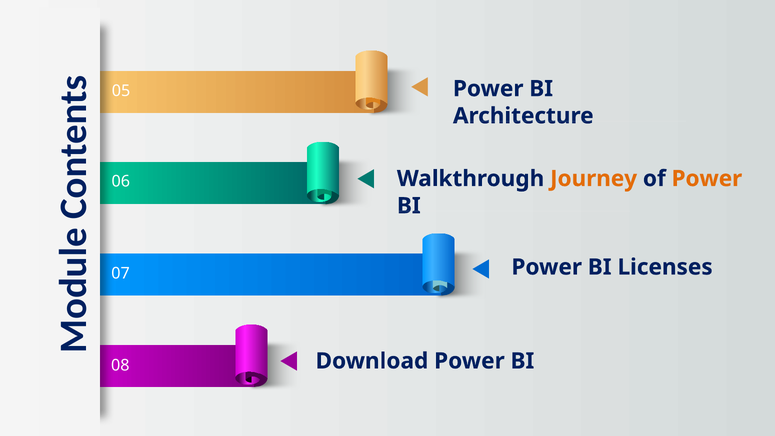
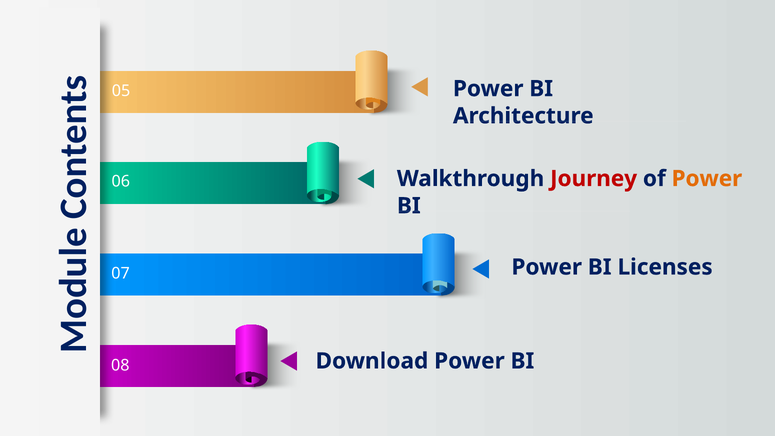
Journey colour: orange -> red (594, 179)
